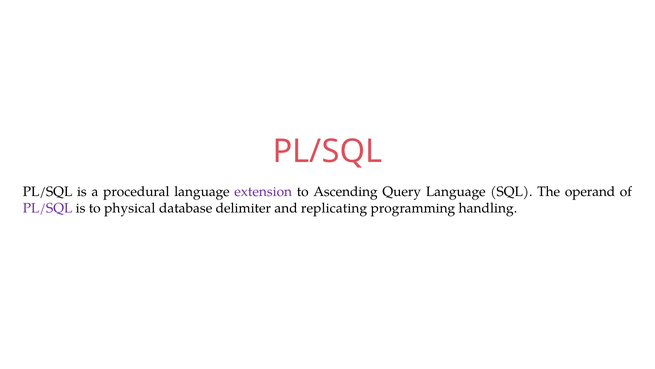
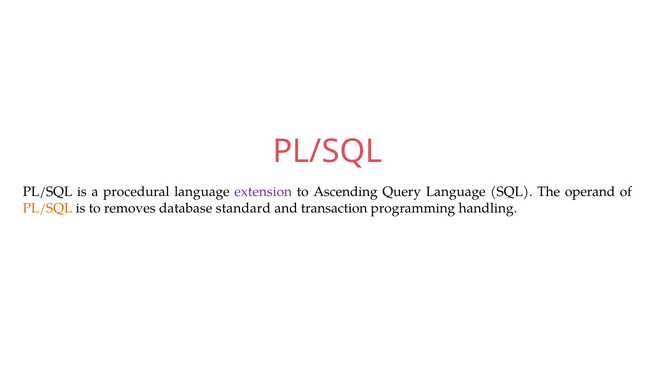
PL/SQL colour: purple -> orange (48, 208)
physical: physical -> removes (130, 208)
delimiter: delimiter -> standard (243, 208)
replicating: replicating -> transaction (334, 208)
